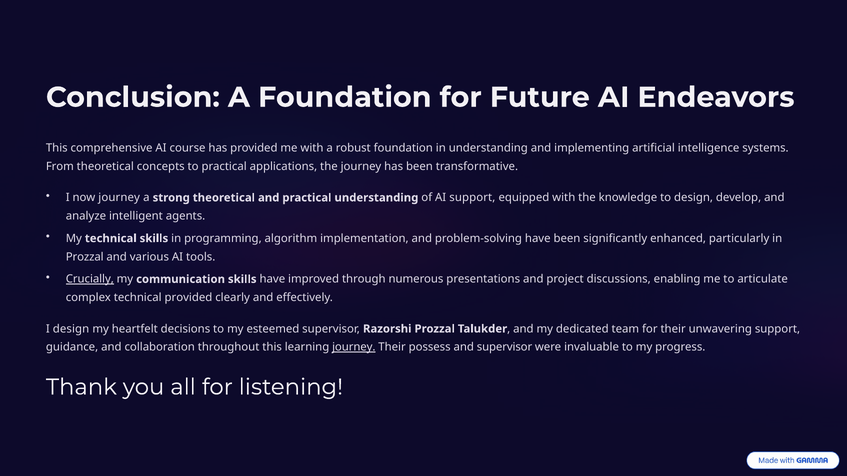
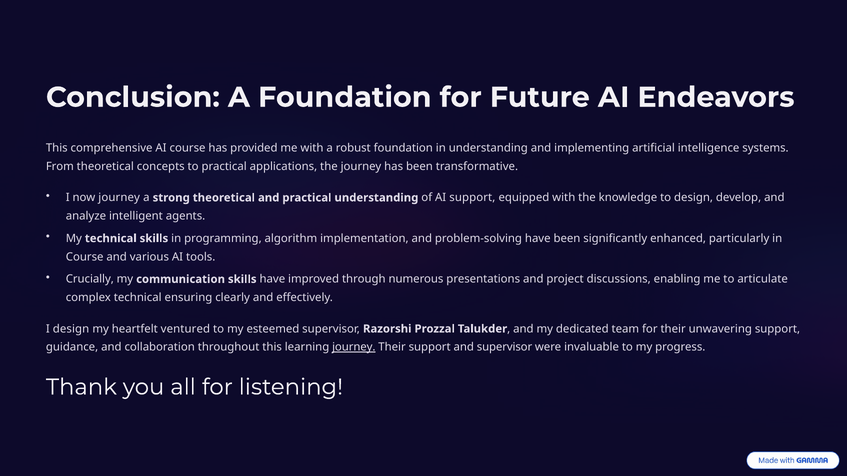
Prozzal: Prozzal -> Course (85, 257)
Crucially underline: present -> none (90, 279)
technical provided: provided -> ensuring (188, 298)
decisions: decisions -> ventured (185, 329)
Their possess: possess -> support (430, 347)
